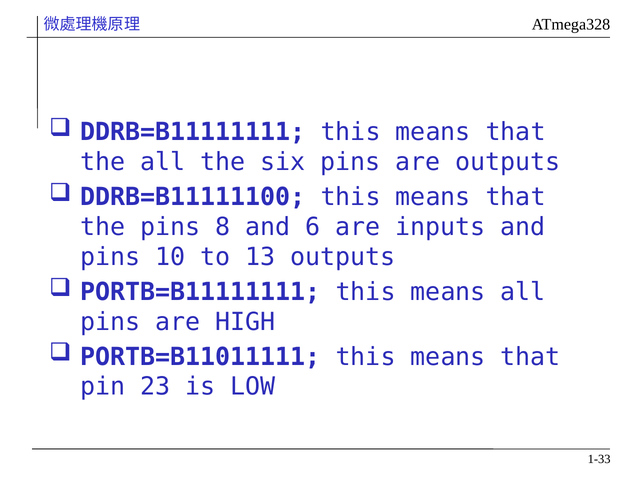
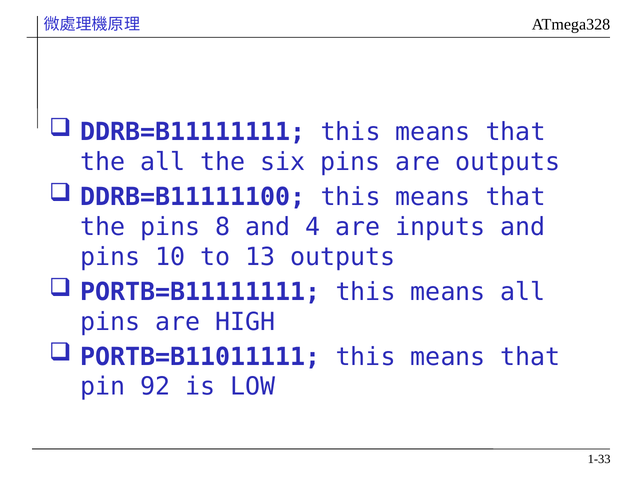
6: 6 -> 4 (313, 227)
23: 23 -> 92 (155, 387)
